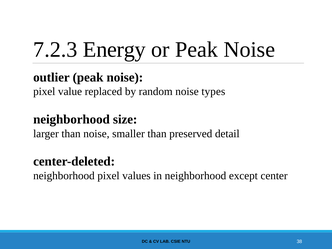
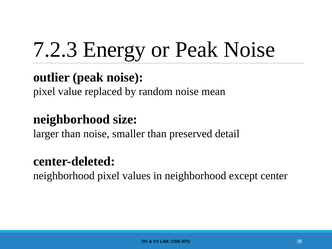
types: types -> mean (213, 92)
